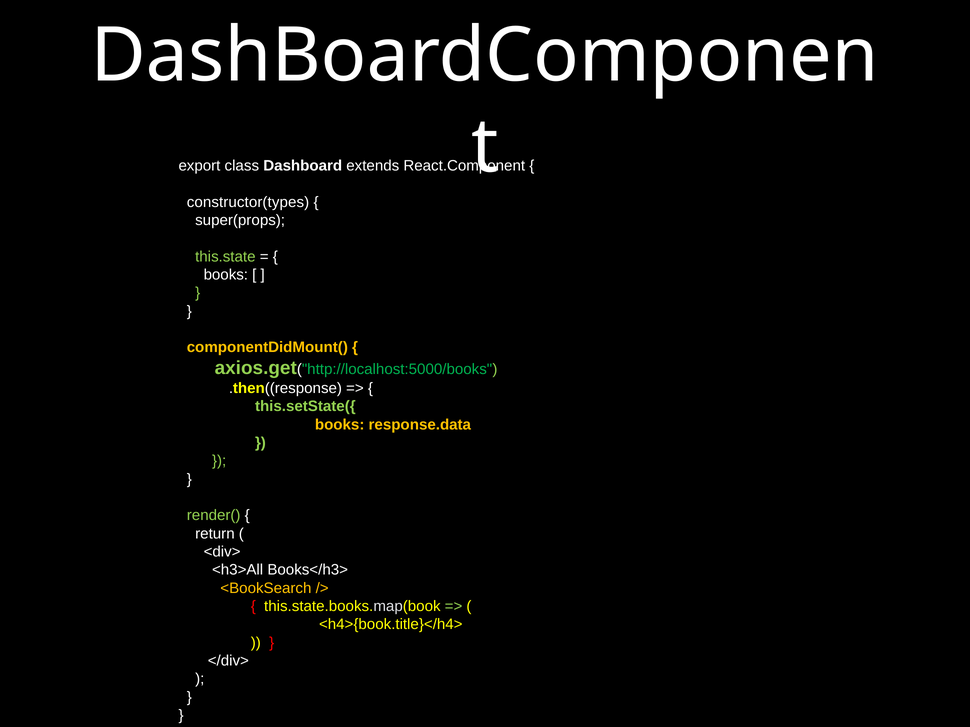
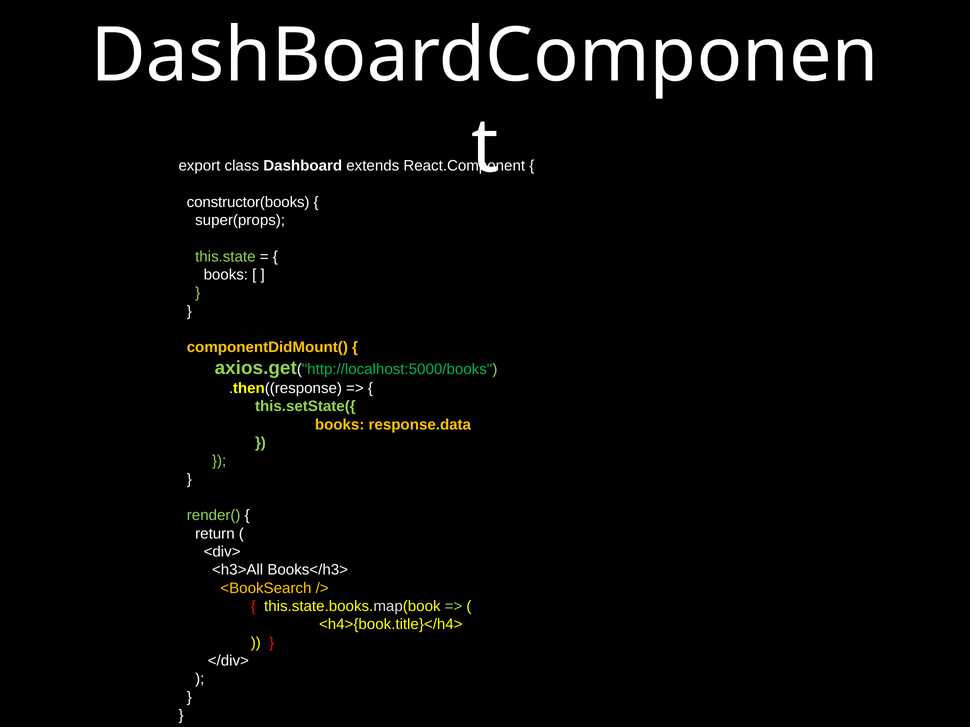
constructor(types: constructor(types -> constructor(books (248, 202)
